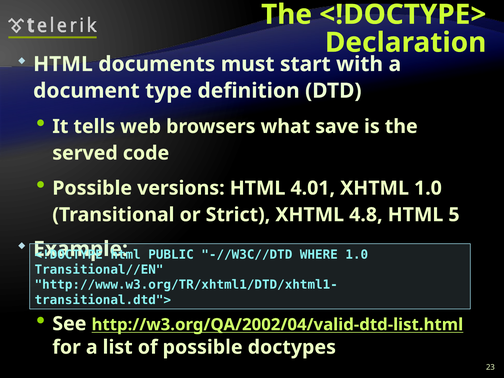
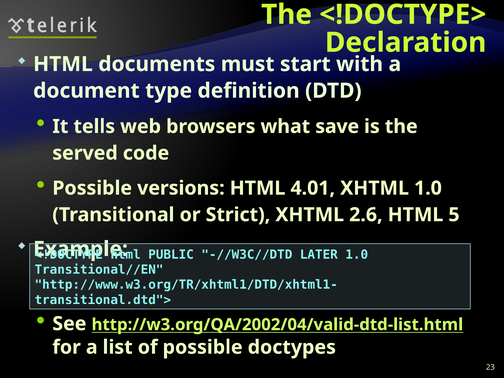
4.8: 4.8 -> 2.6 (366, 215)
WHERE: WHERE -> LATER (319, 255)
